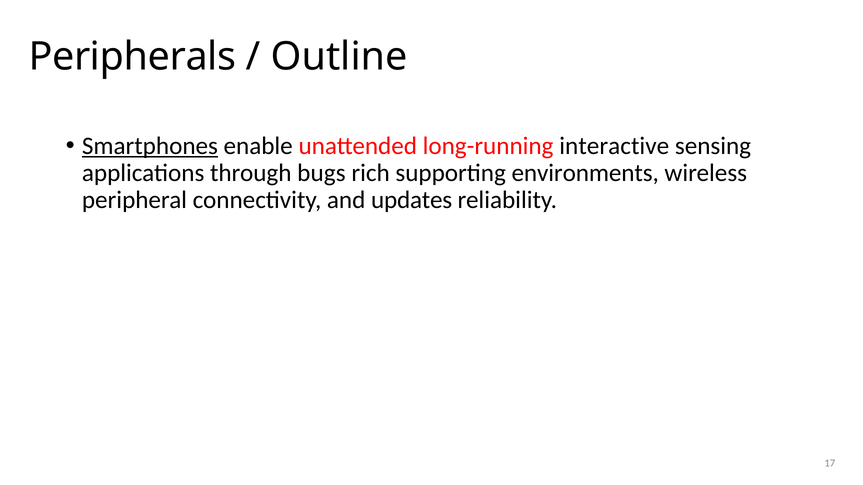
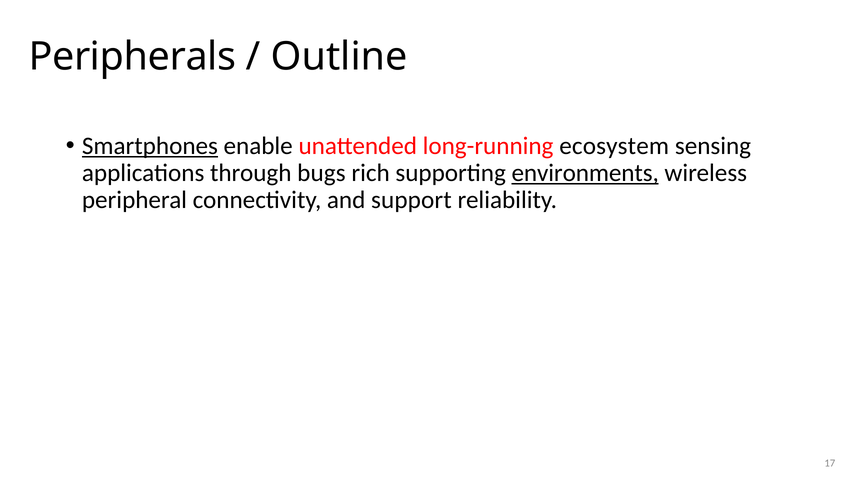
interactive: interactive -> ecosystem (614, 146)
environments underline: none -> present (585, 173)
updates: updates -> support (411, 200)
